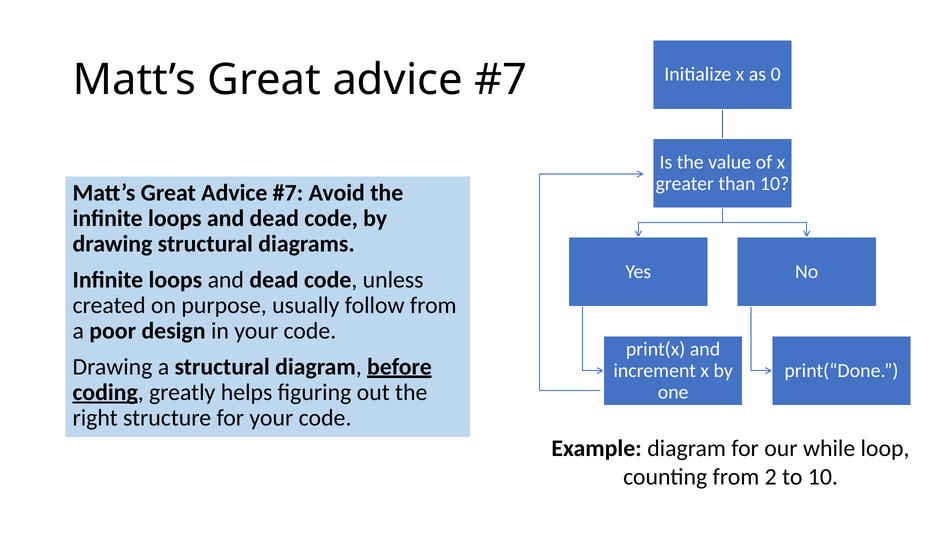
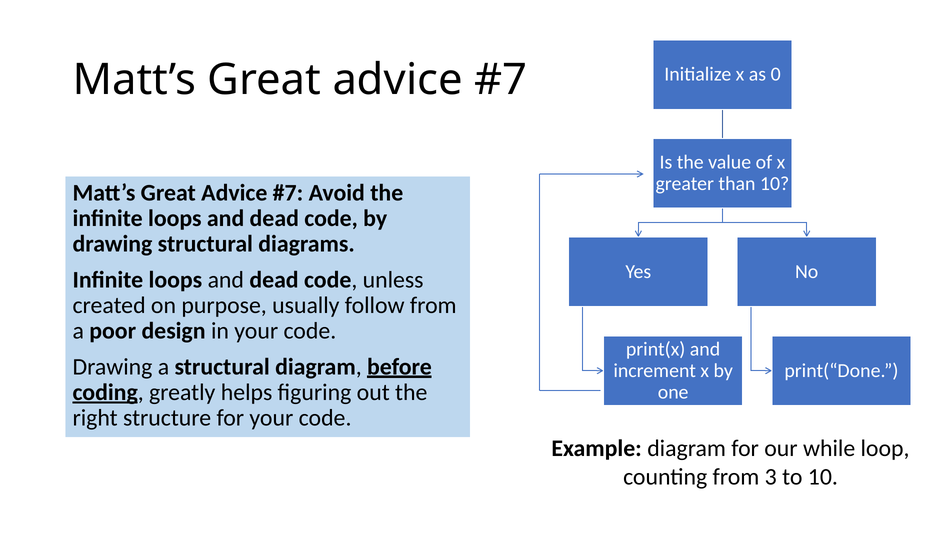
2: 2 -> 3 (771, 477)
